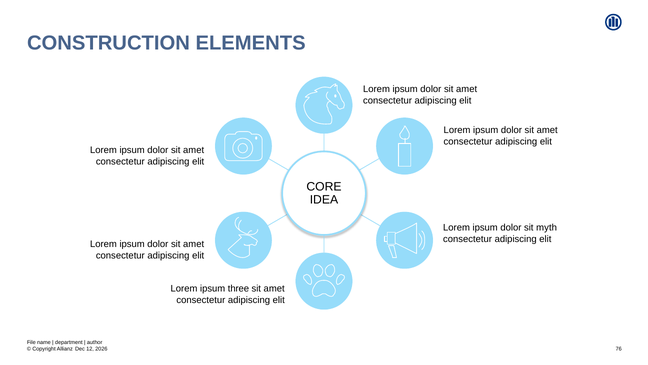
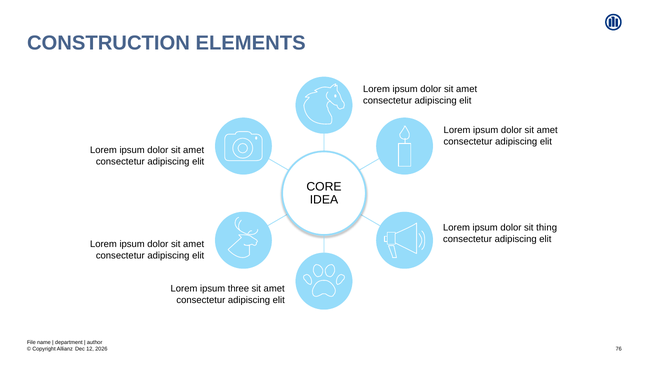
myth: myth -> thing (547, 228)
